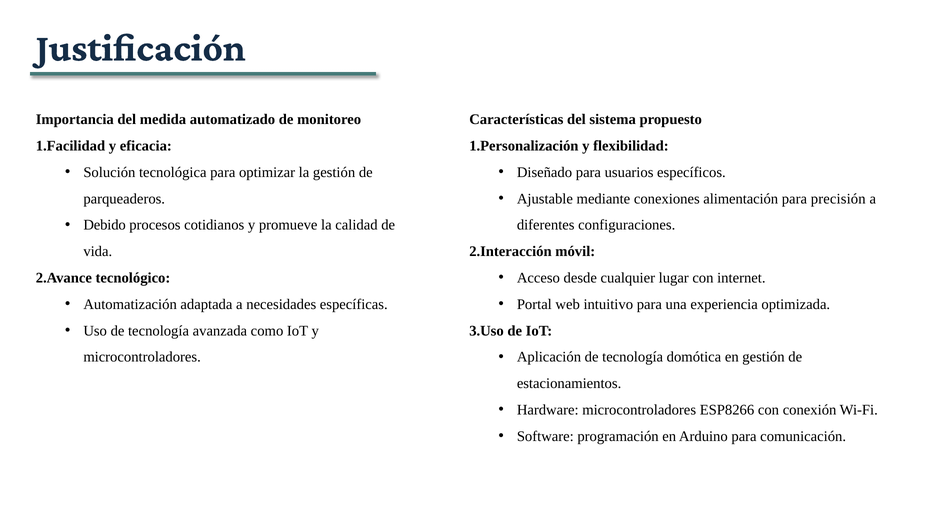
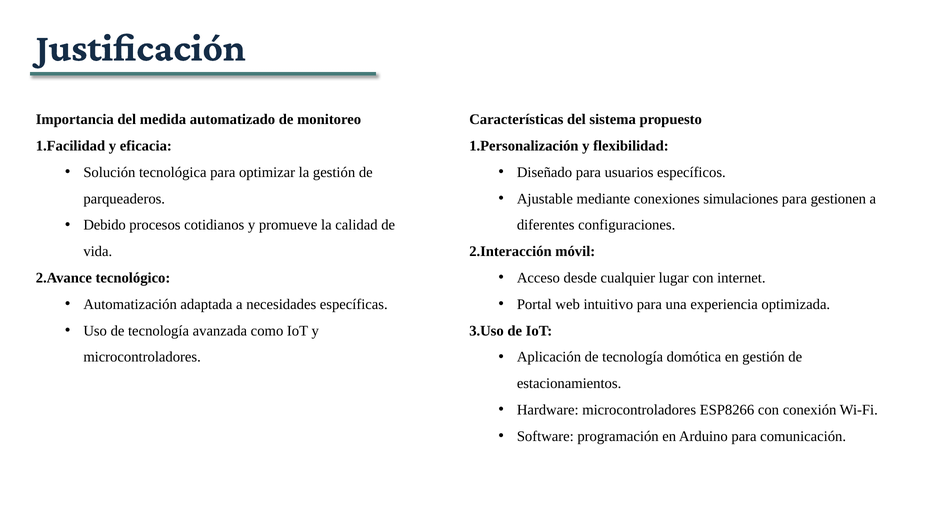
alimentación: alimentación -> simulaciones (741, 199)
precisión: precisión -> gestionen (838, 199)
